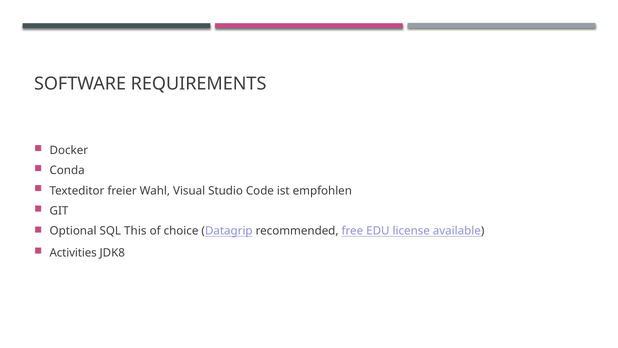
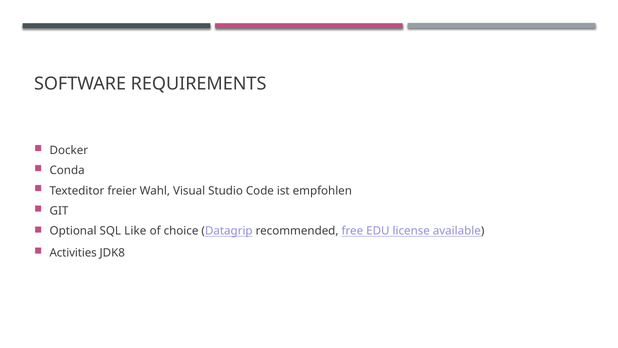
This: This -> Like (135, 231)
